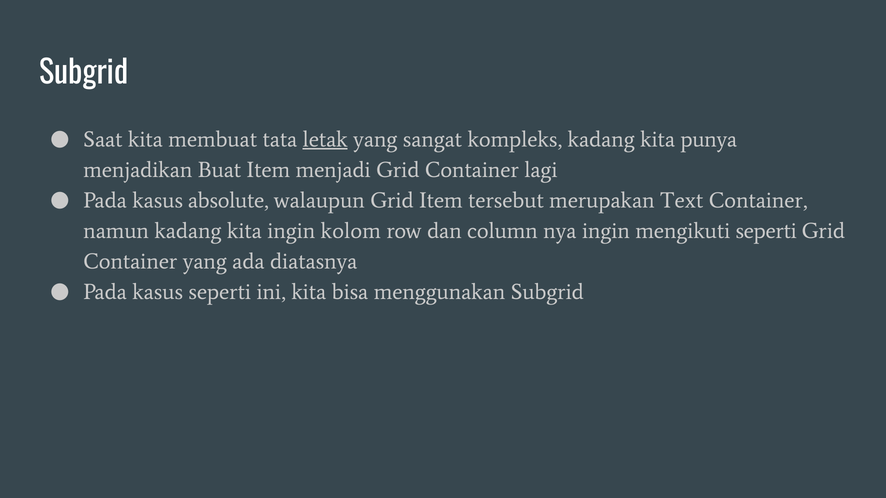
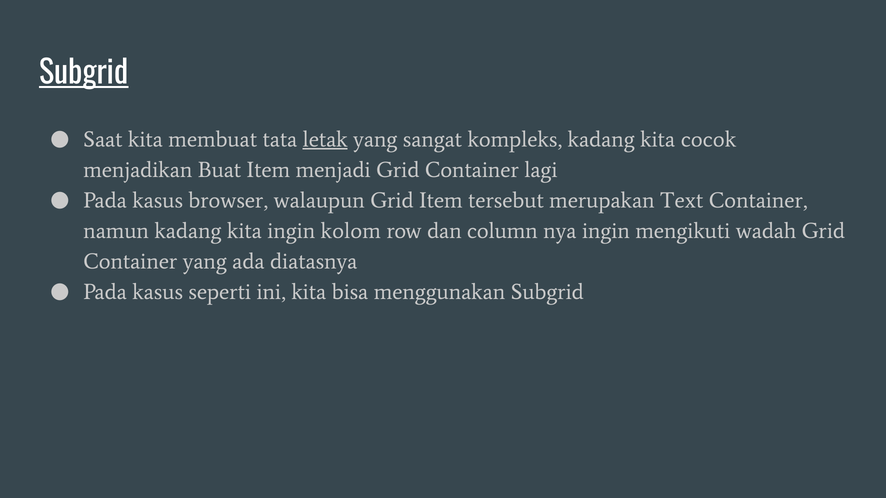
Subgrid underline: none -> present (84, 73)
punya: punya -> cocok (709, 139)
absolute: absolute -> browser (228, 200)
mengikuti seperti: seperti -> wadah (766, 231)
